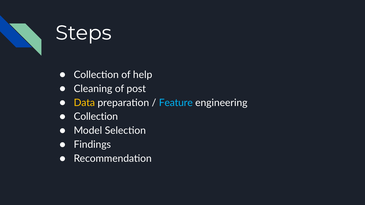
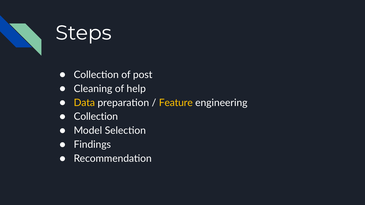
help: help -> post (143, 75)
post: post -> help (136, 89)
Feature colour: light blue -> yellow (176, 103)
